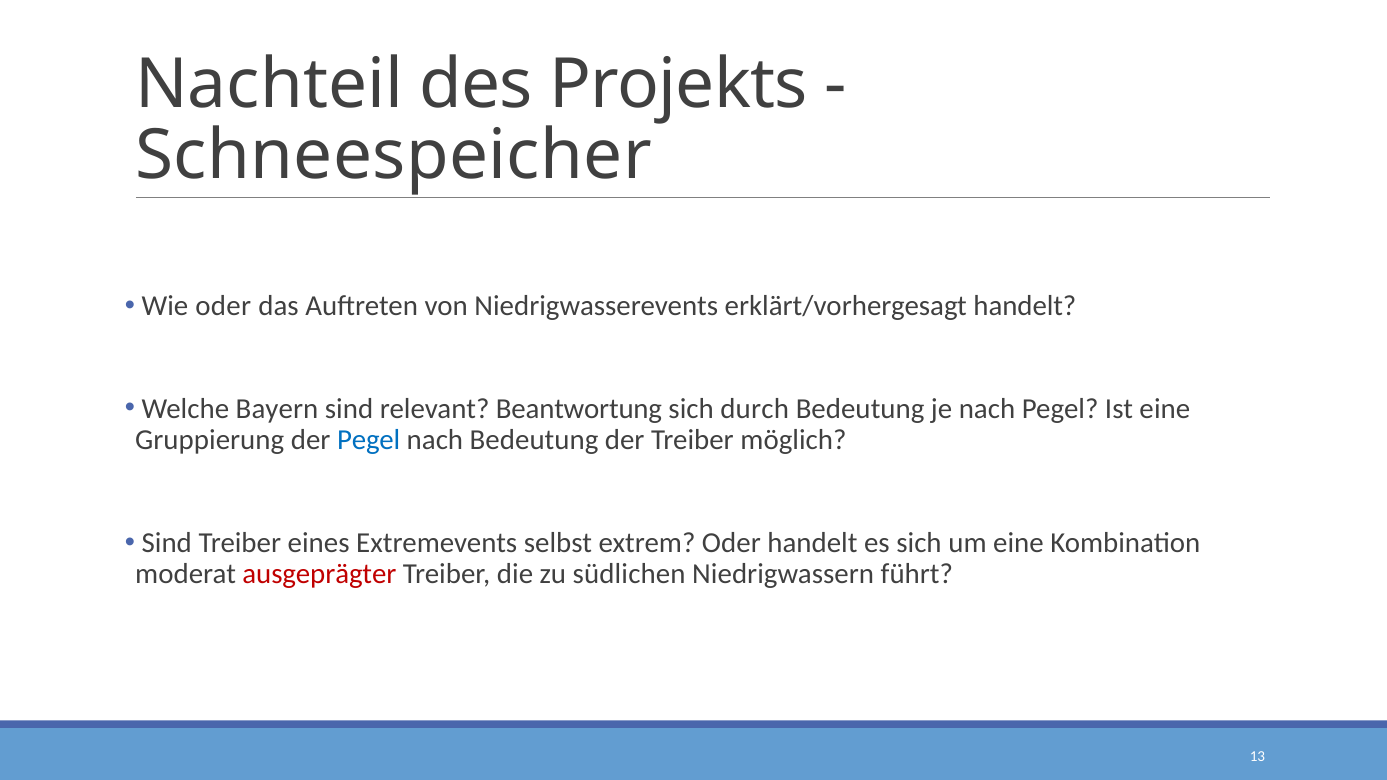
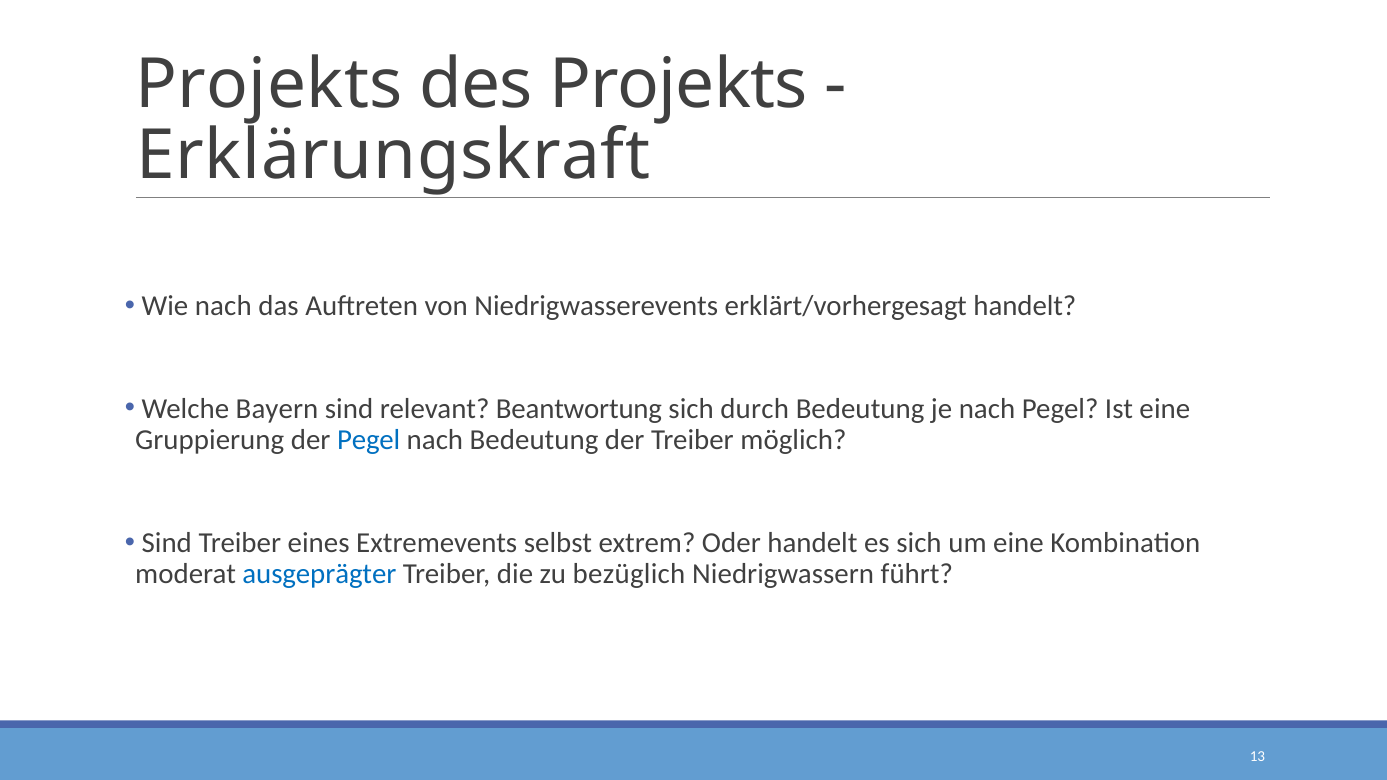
Nachteil: Nachteil -> Projekts (269, 85)
Schneespeicher: Schneespeicher -> Erklärungskraft (393, 155)
Wie oder: oder -> nach (223, 306)
ausgeprägter colour: red -> blue (319, 574)
südlichen: südlichen -> bezüglich (629, 574)
